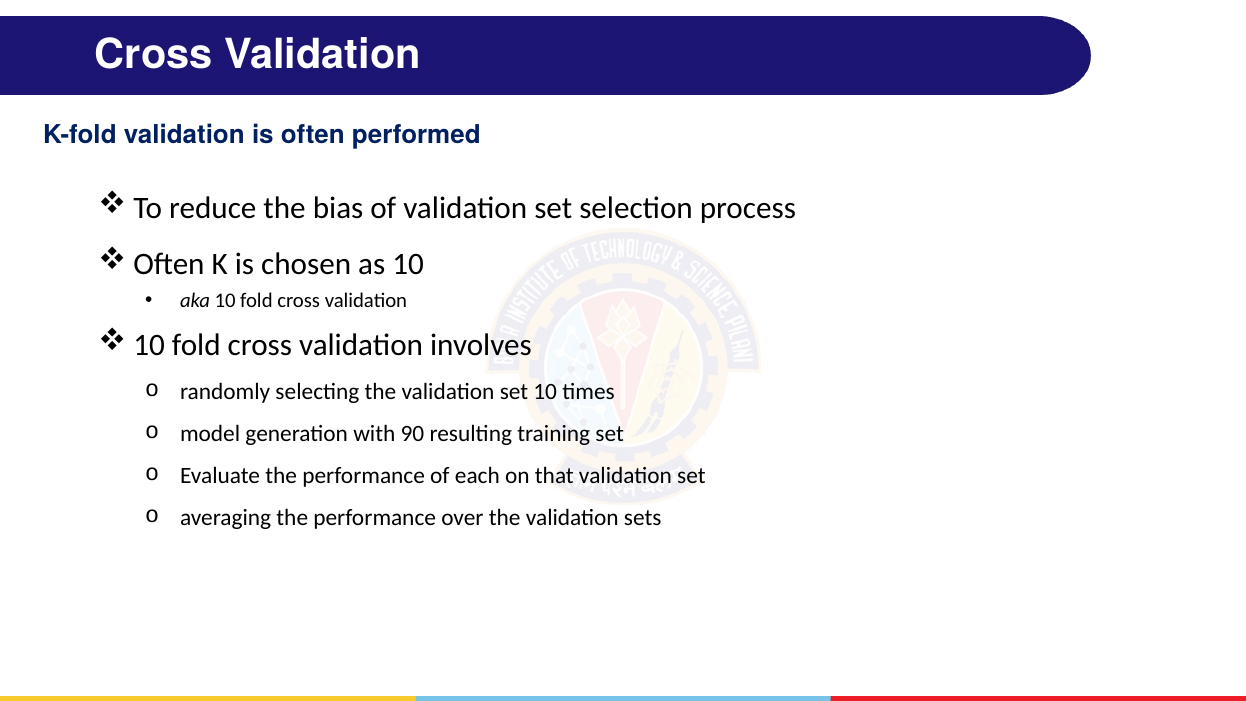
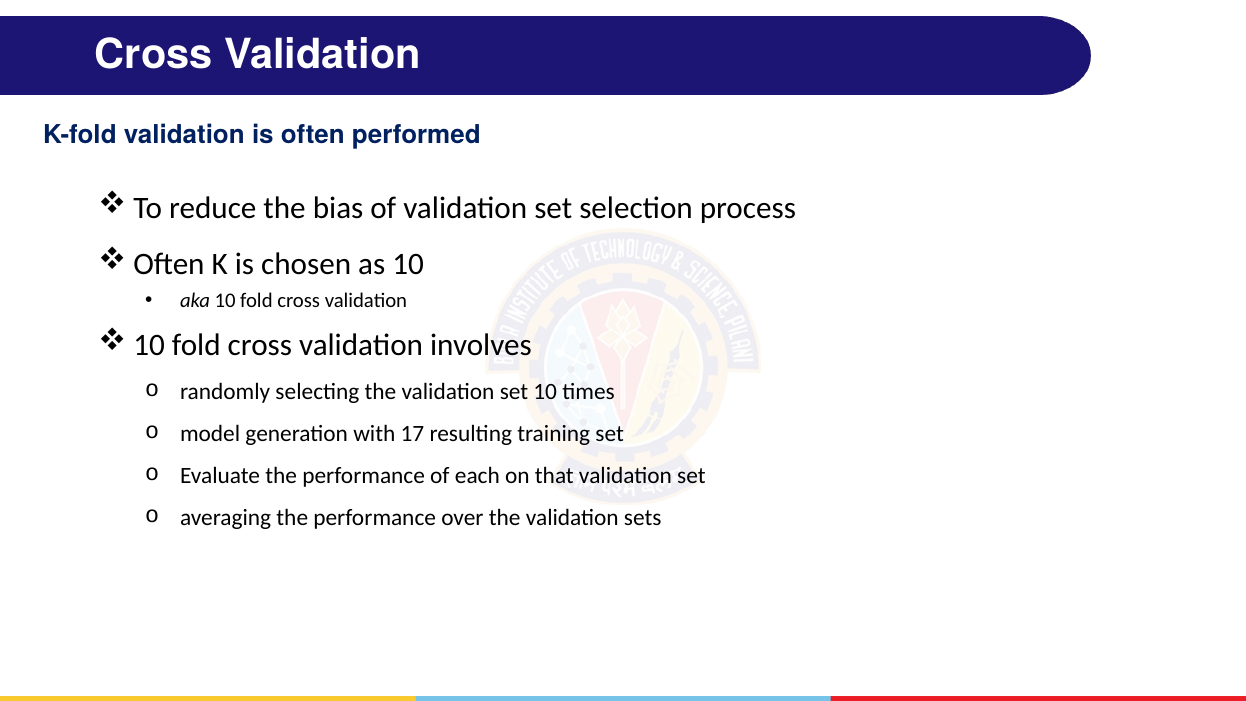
90: 90 -> 17 (412, 434)
